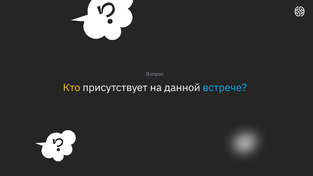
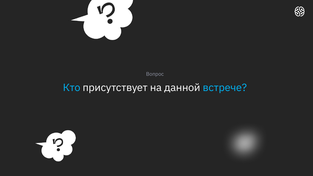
Кто colour: yellow -> light blue (72, 88)
